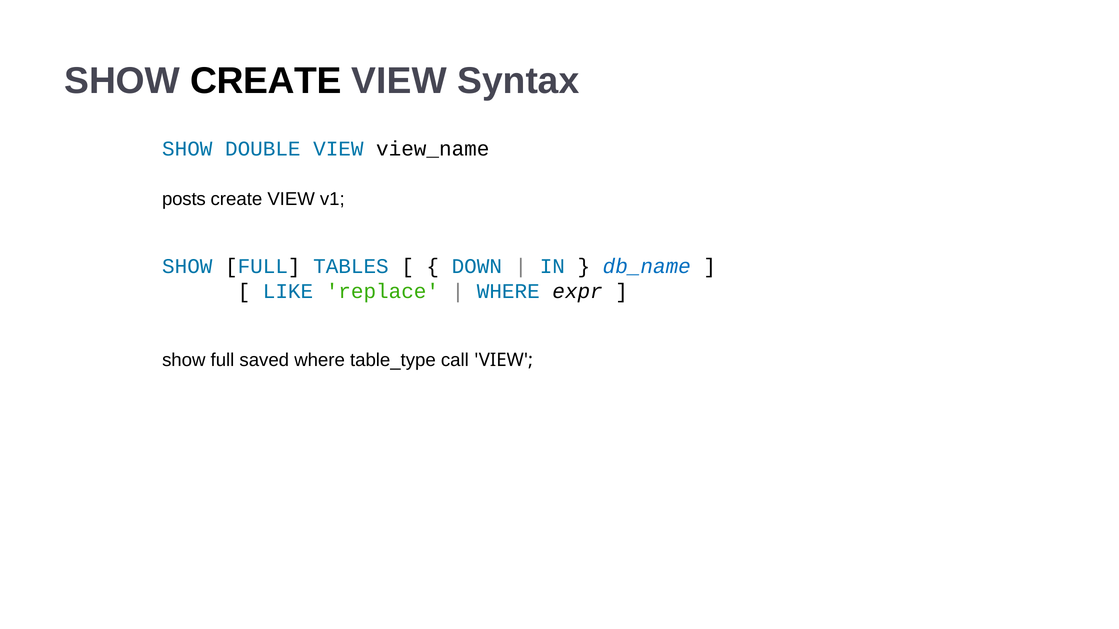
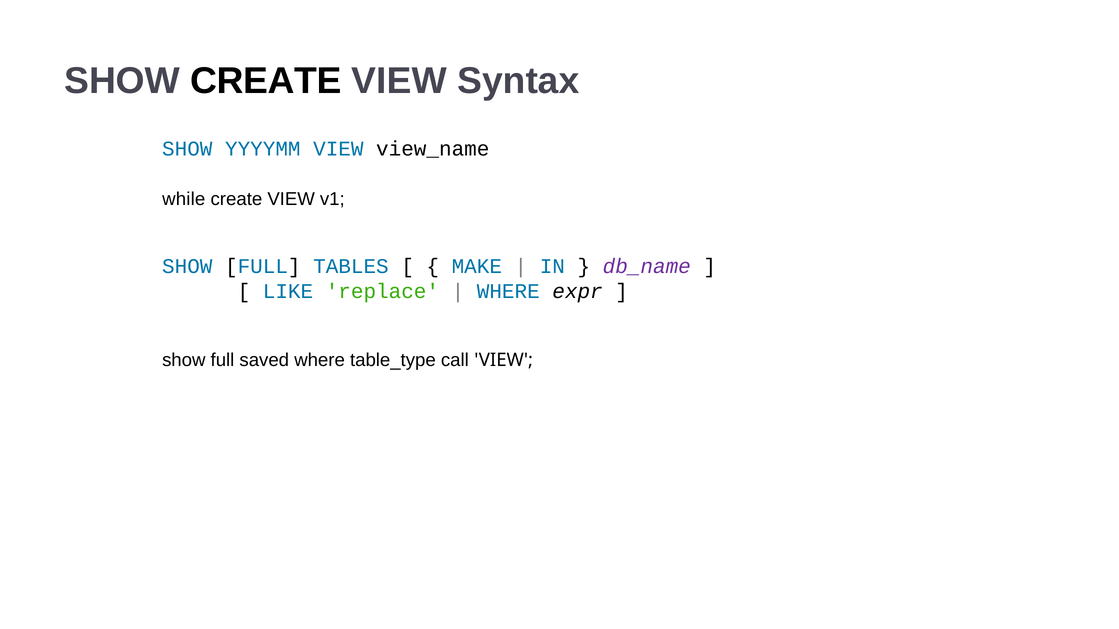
DOUBLE: DOUBLE -> YYYYMM (263, 149)
posts: posts -> while (184, 199)
DOWN: DOWN -> MAKE (477, 267)
db_name colour: blue -> purple (647, 267)
